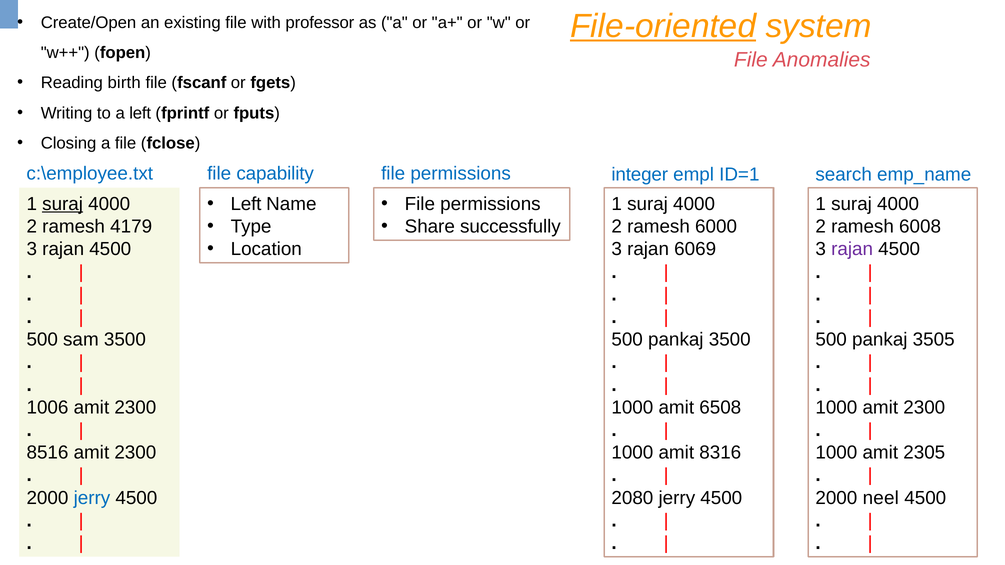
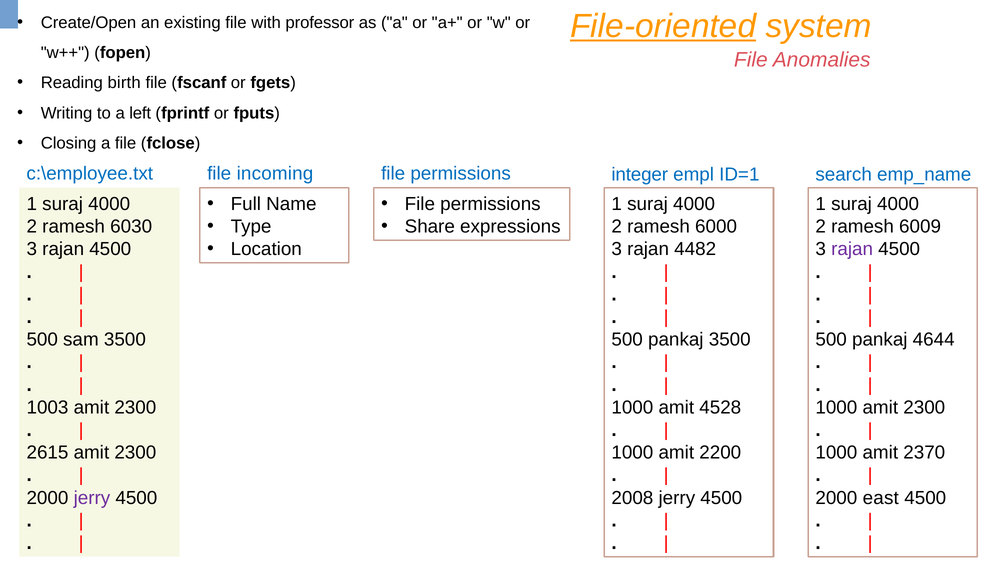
capability: capability -> incoming (275, 174)
Left: Left -> Full (246, 204)
suraj underline: present -> none (63, 204)
successfully: successfully -> expressions (510, 227)
4179: 4179 -> 6030 (131, 227)
6008: 6008 -> 6009 (920, 227)
6069: 6069 -> 4482 (695, 249)
3505: 3505 -> 4644 (934, 340)
1006: 1006 -> 1003 (47, 408)
6508: 6508 -> 4528 (720, 408)
8516: 8516 -> 2615 (47, 453)
8316: 8316 -> 2200 (720, 453)
2305: 2305 -> 2370 (924, 453)
jerry colour: blue -> purple (92, 498)
2080: 2080 -> 2008 (632, 498)
neel: neel -> east (881, 498)
